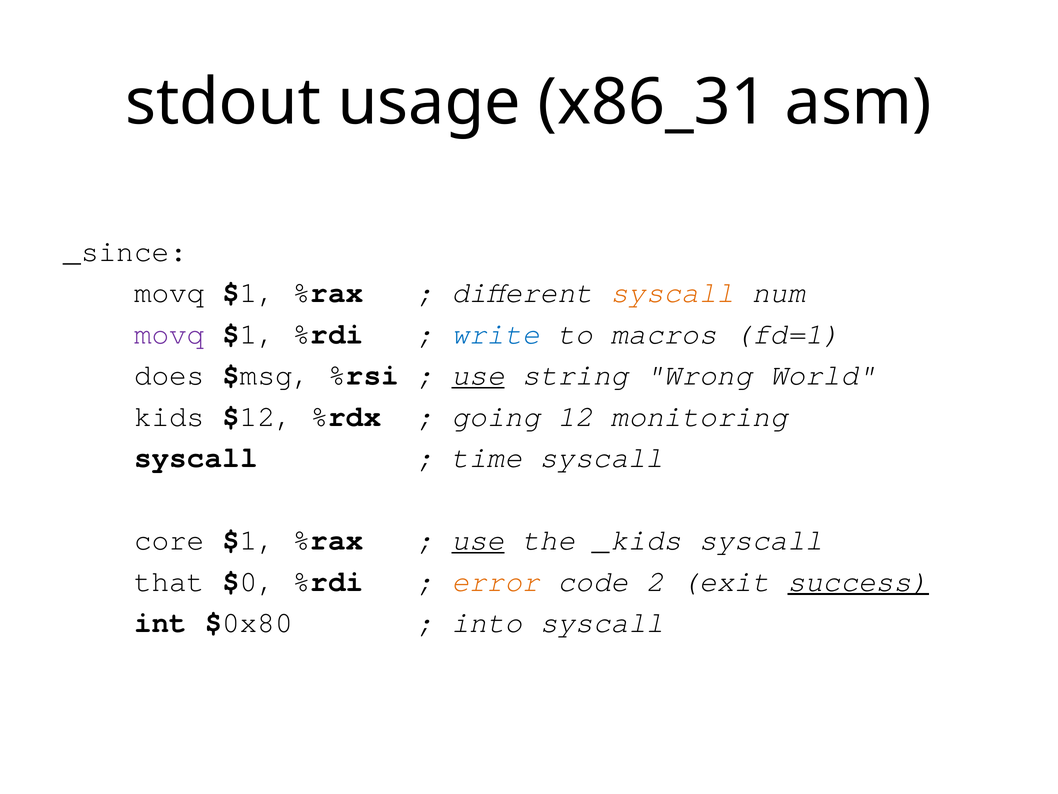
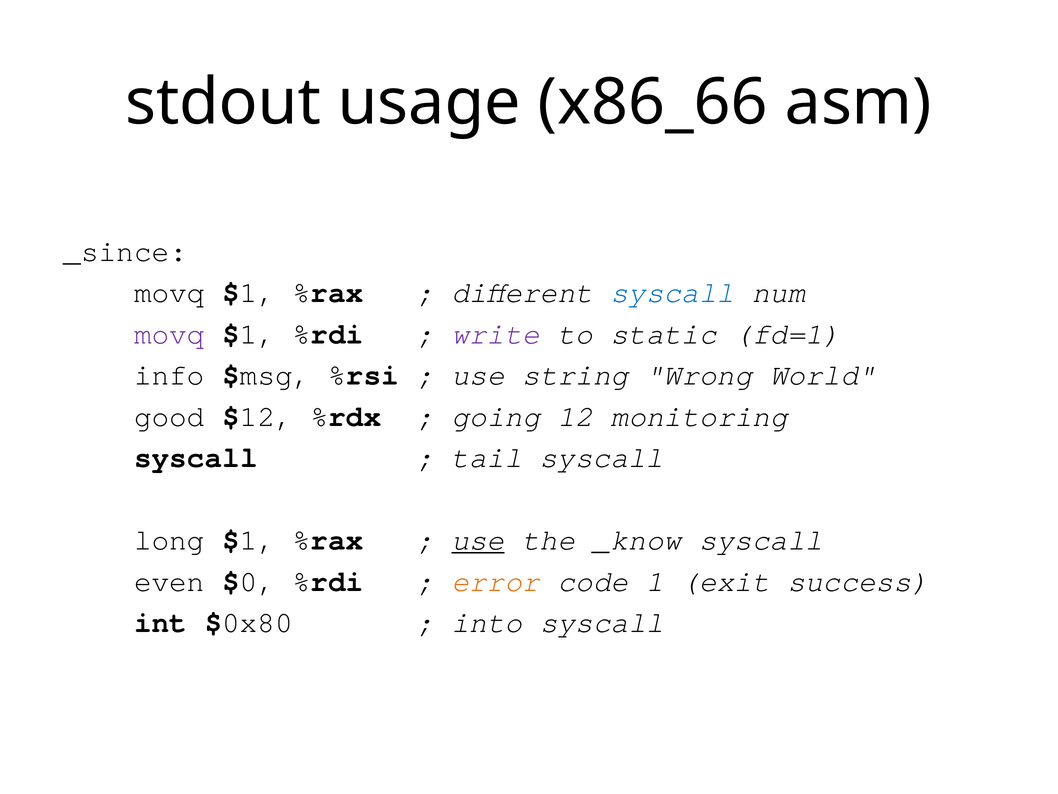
x86_31: x86_31 -> x86_66 (653, 102)
syscall colour: orange -> blue (673, 293)
write colour: blue -> purple (496, 334)
macros: macros -> static (664, 334)
does: does -> info (169, 375)
use underline: present -> none (478, 375)
kids: kids -> good (169, 416)
time: time -> tail (487, 457)
core: core -> long (169, 540)
_kids: _kids -> _know (637, 540)
that: that -> even (169, 581)
2: 2 -> 1 (655, 581)
success underline: present -> none (858, 581)
